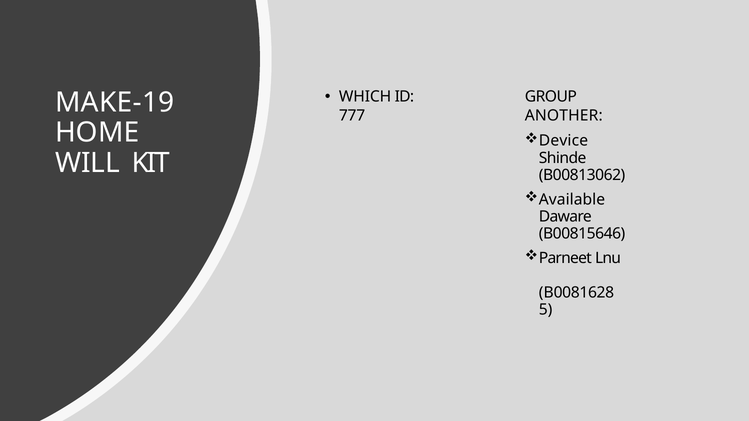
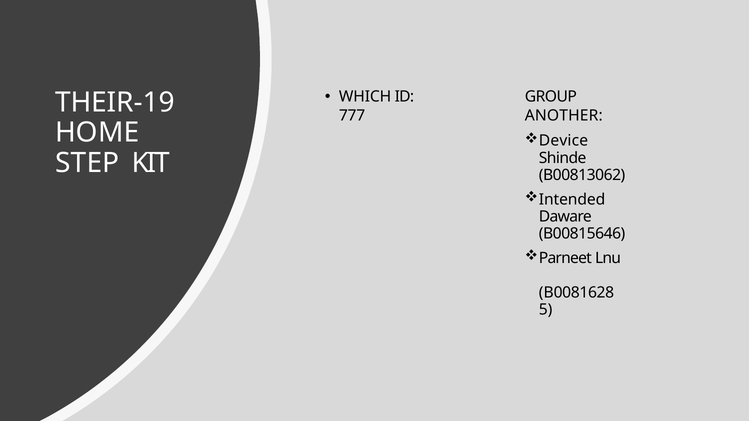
MAKE-19: MAKE-19 -> THEIR-19 (115, 102)
WILL: WILL -> STEP (87, 163)
Available: Available -> Intended (572, 200)
